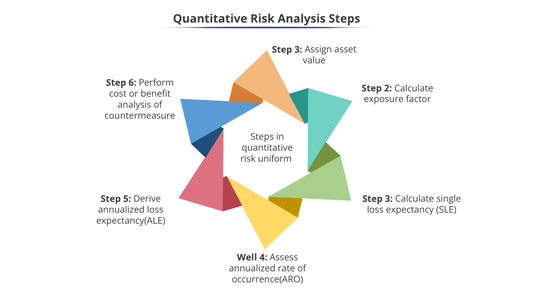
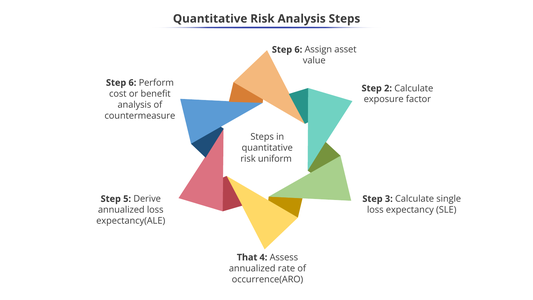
3: 3 -> 6 (298, 50)
Well: Well -> That (247, 257)
